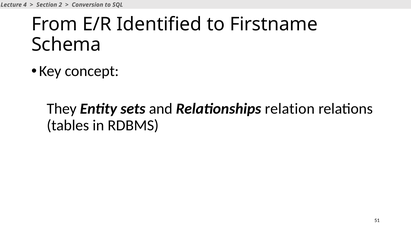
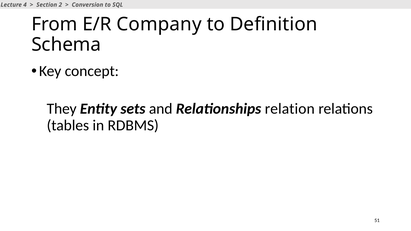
Identified: Identified -> Company (159, 24)
Firstname: Firstname -> Definition (274, 24)
